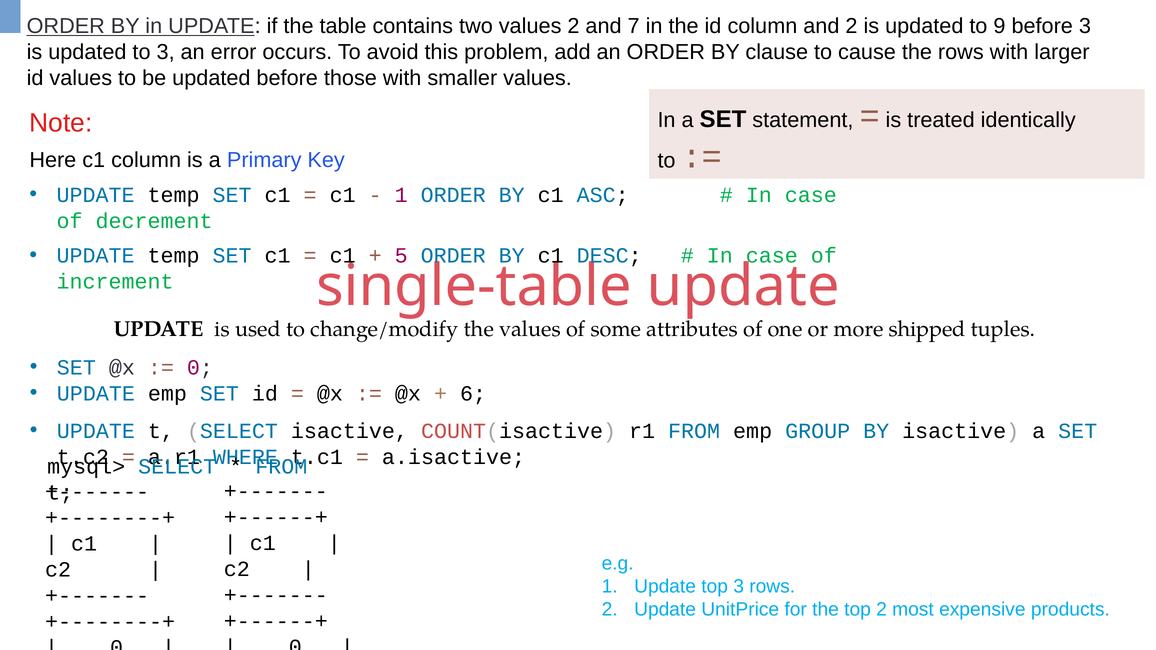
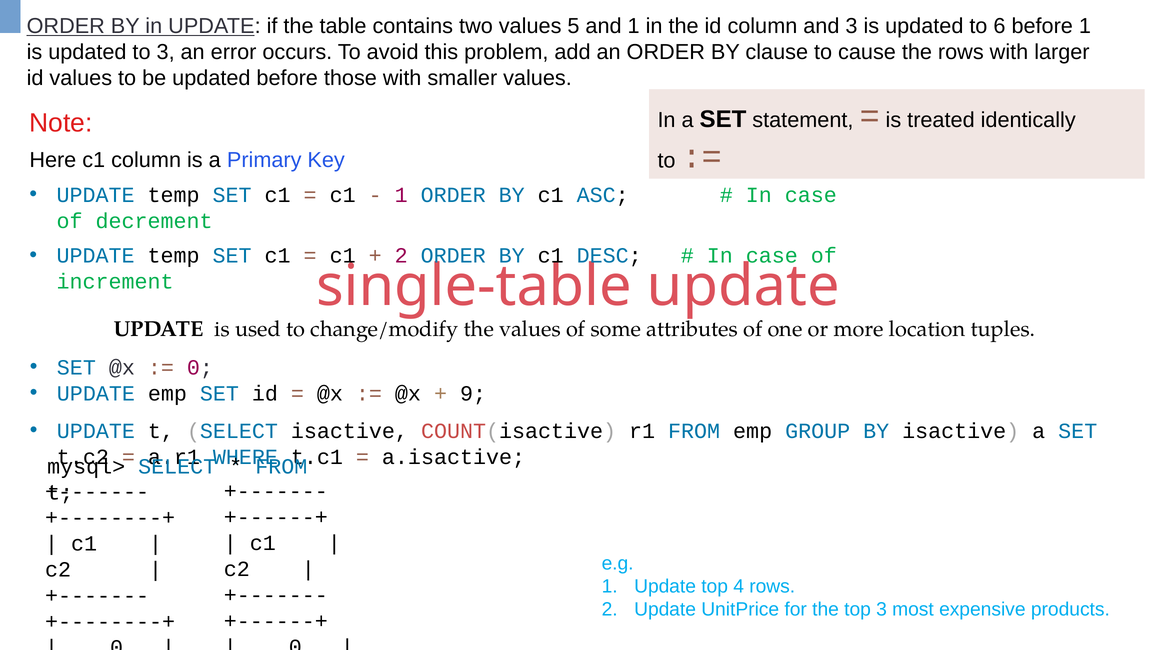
values 2: 2 -> 5 (573, 26)
and 7: 7 -> 1 (634, 26)
and 2: 2 -> 3 (852, 26)
to 9: 9 -> 6 (999, 26)
before 3: 3 -> 1 (1085, 26)
5: 5 -> 2 (401, 256)
shipped: shipped -> location (927, 329)
6: 6 -> 9 (473, 394)
top 3: 3 -> 4 (739, 586)
top 2: 2 -> 3 (882, 610)
